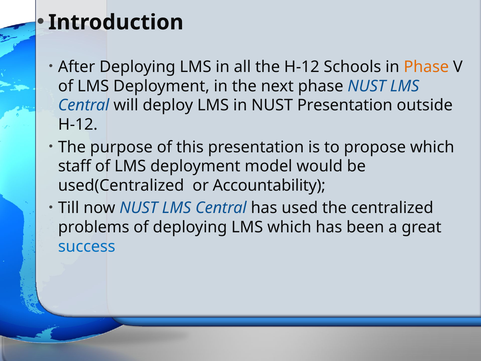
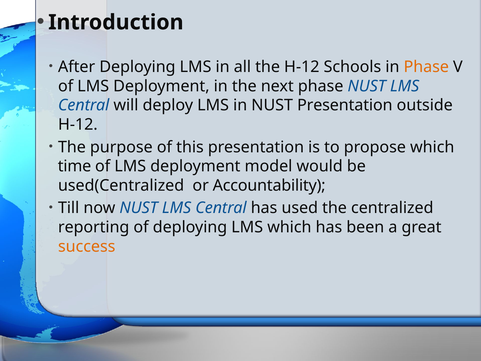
staff: staff -> time (75, 166)
problems: problems -> reporting (94, 227)
success colour: blue -> orange (87, 246)
